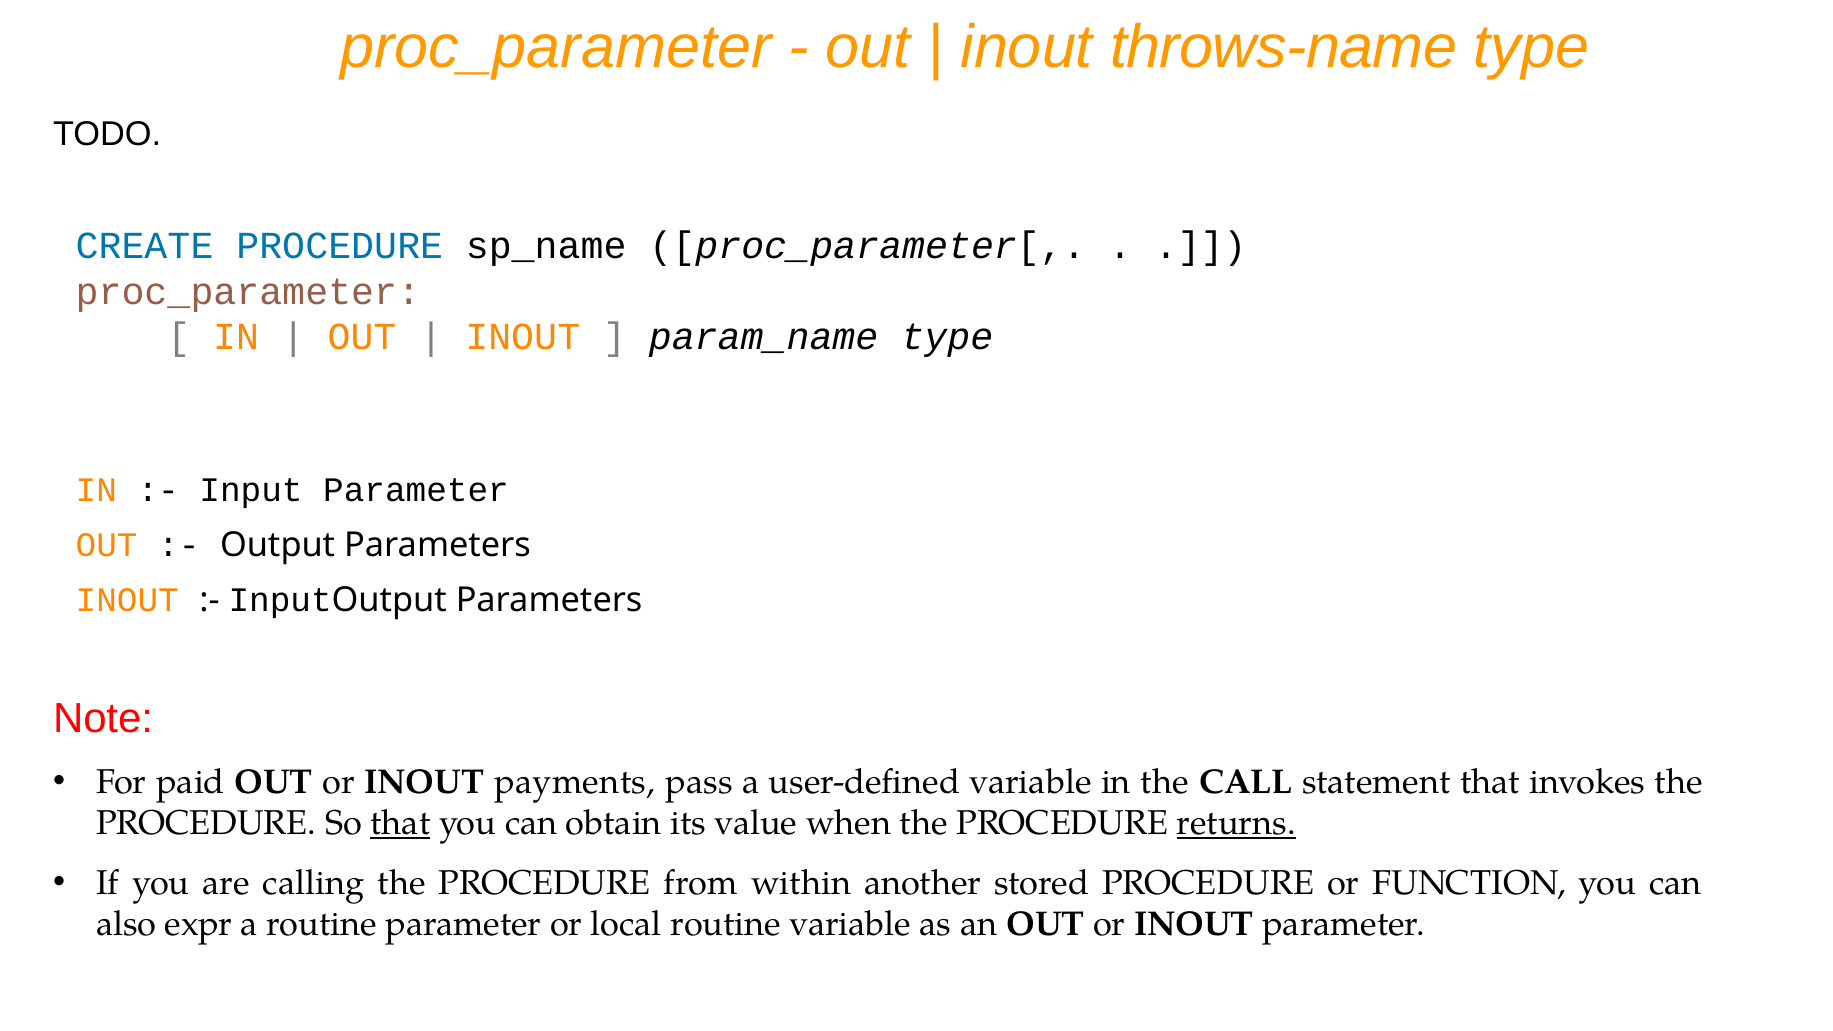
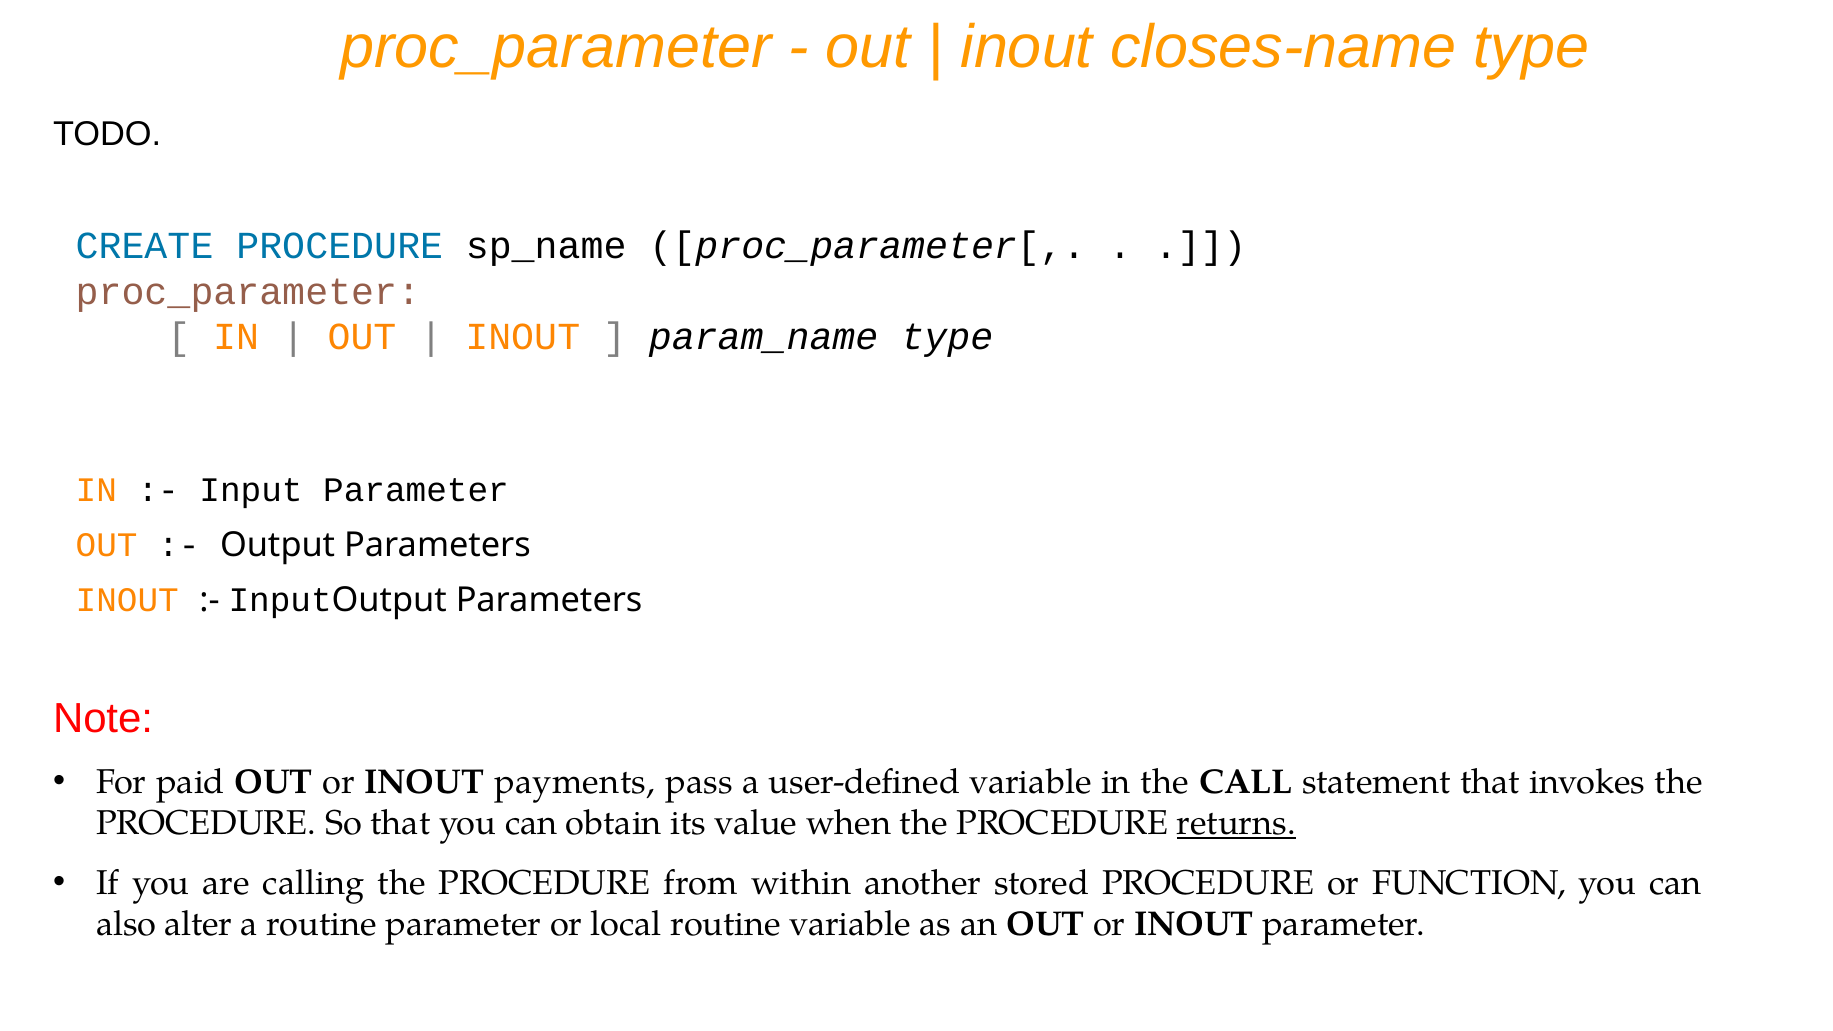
throws-name: throws-name -> closes-name (1283, 48)
that underline: present -> none (400, 823)
expr: expr -> alter (199, 924)
